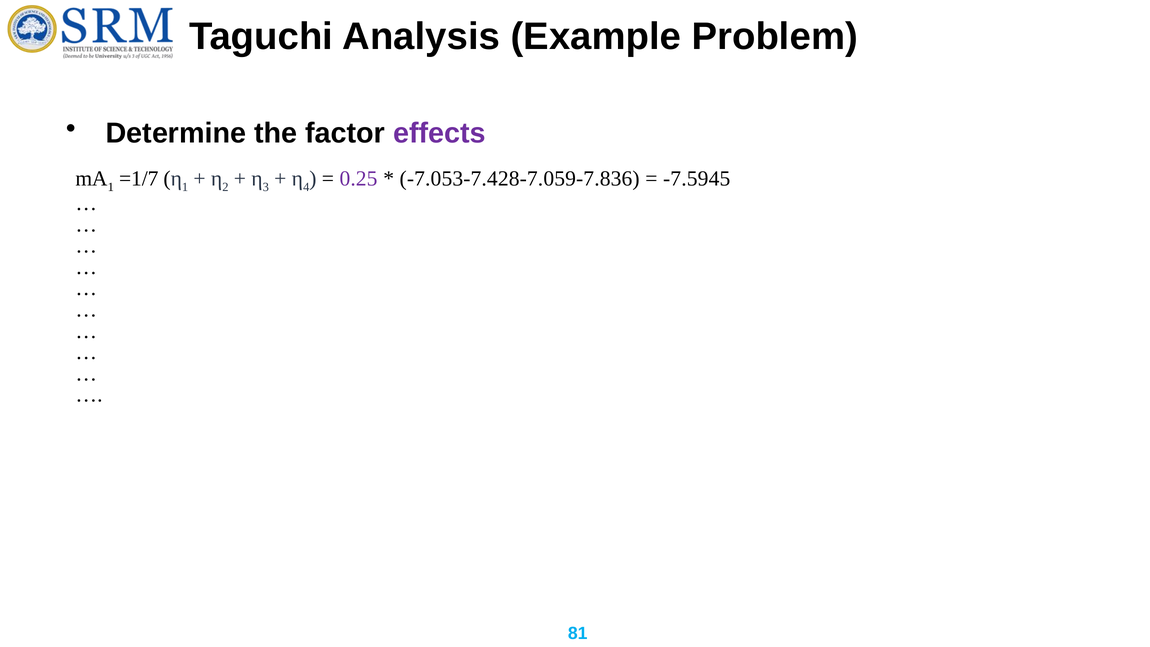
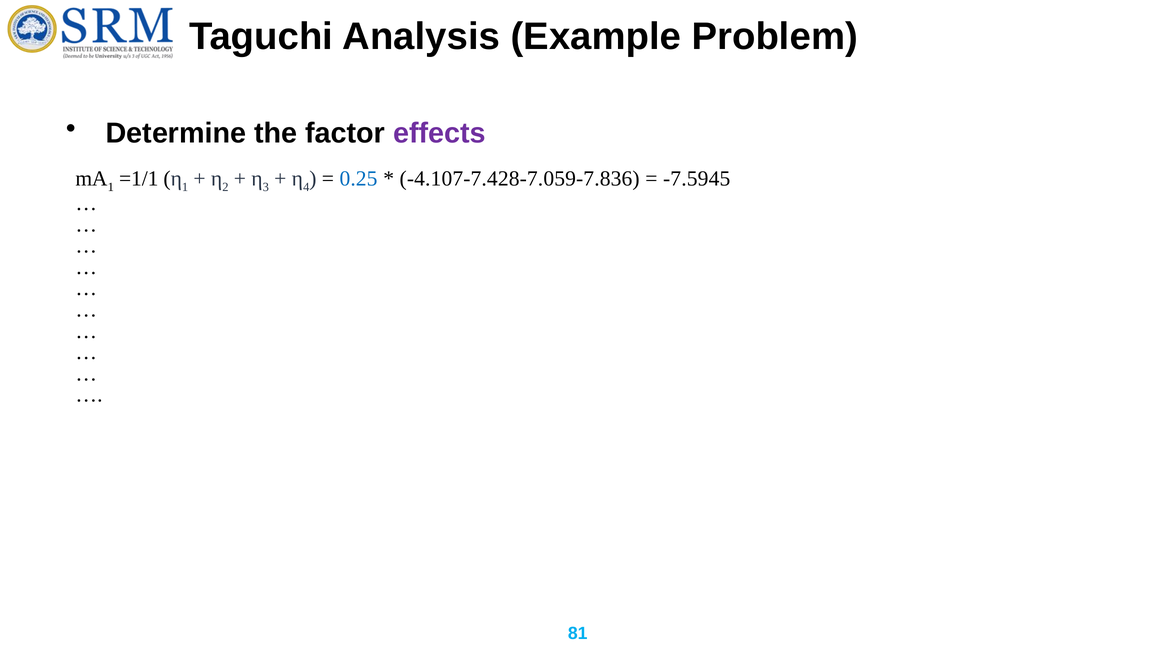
=1/7: =1/7 -> =1/1 (139, 178)
0.25 colour: purple -> blue (359, 178)
-7.053-7.428-7.059-7.836: -7.053-7.428-7.059-7.836 -> -4.107-7.428-7.059-7.836 (520, 178)
